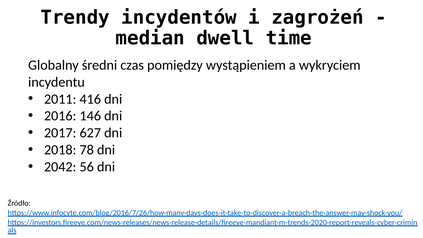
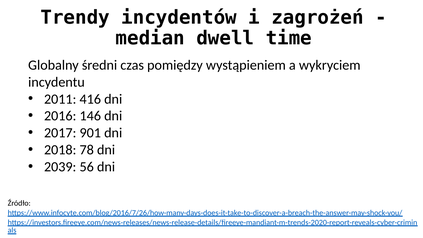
627: 627 -> 901 (90, 133)
2042: 2042 -> 2039 (60, 167)
